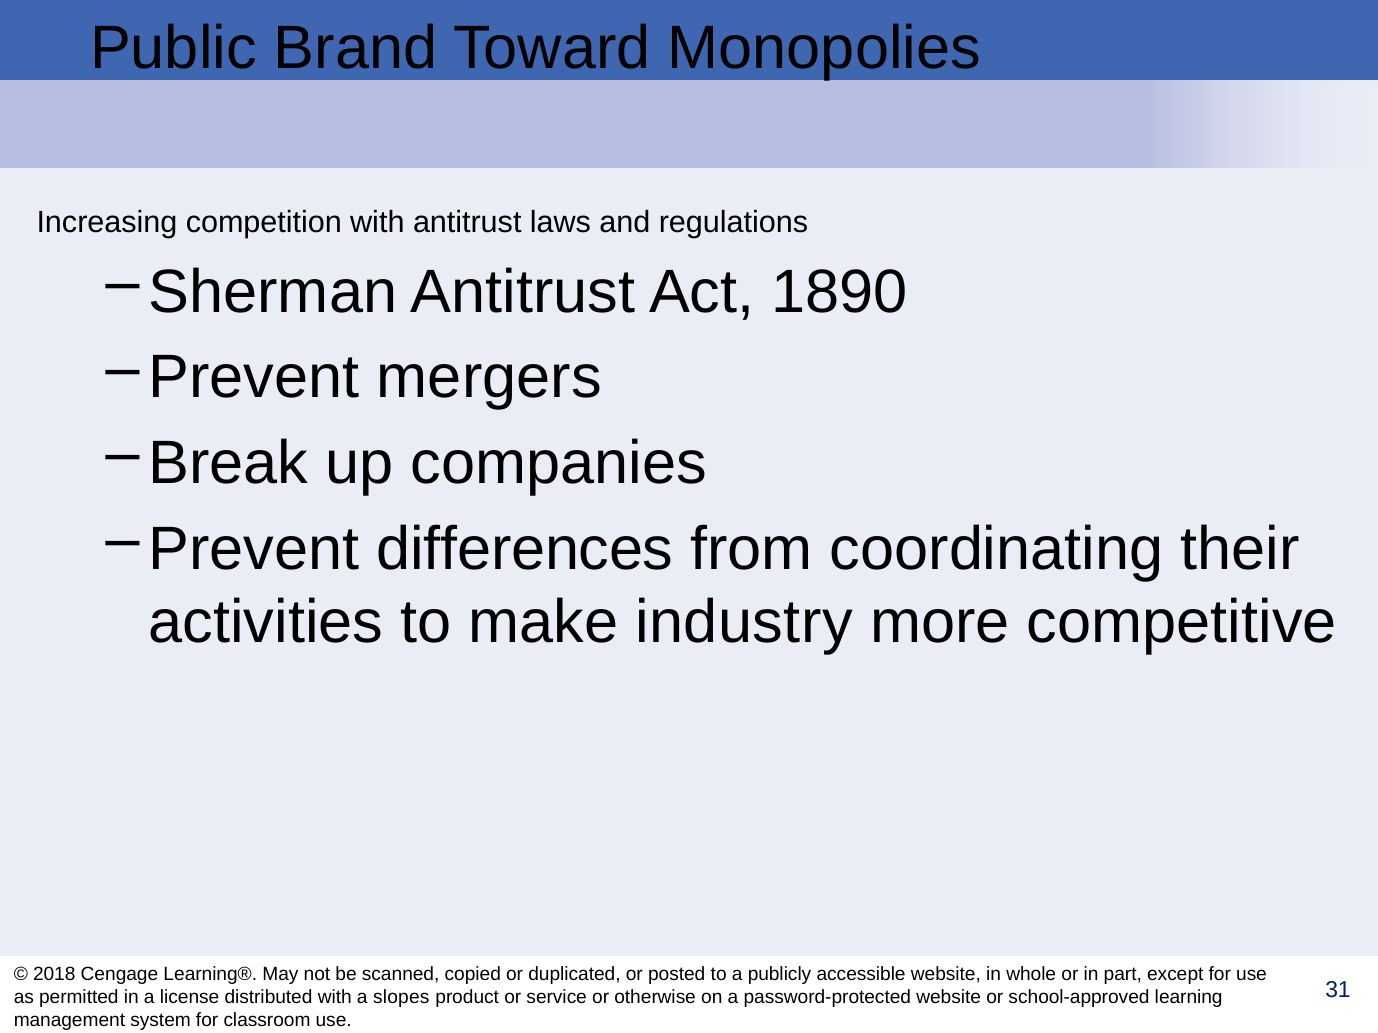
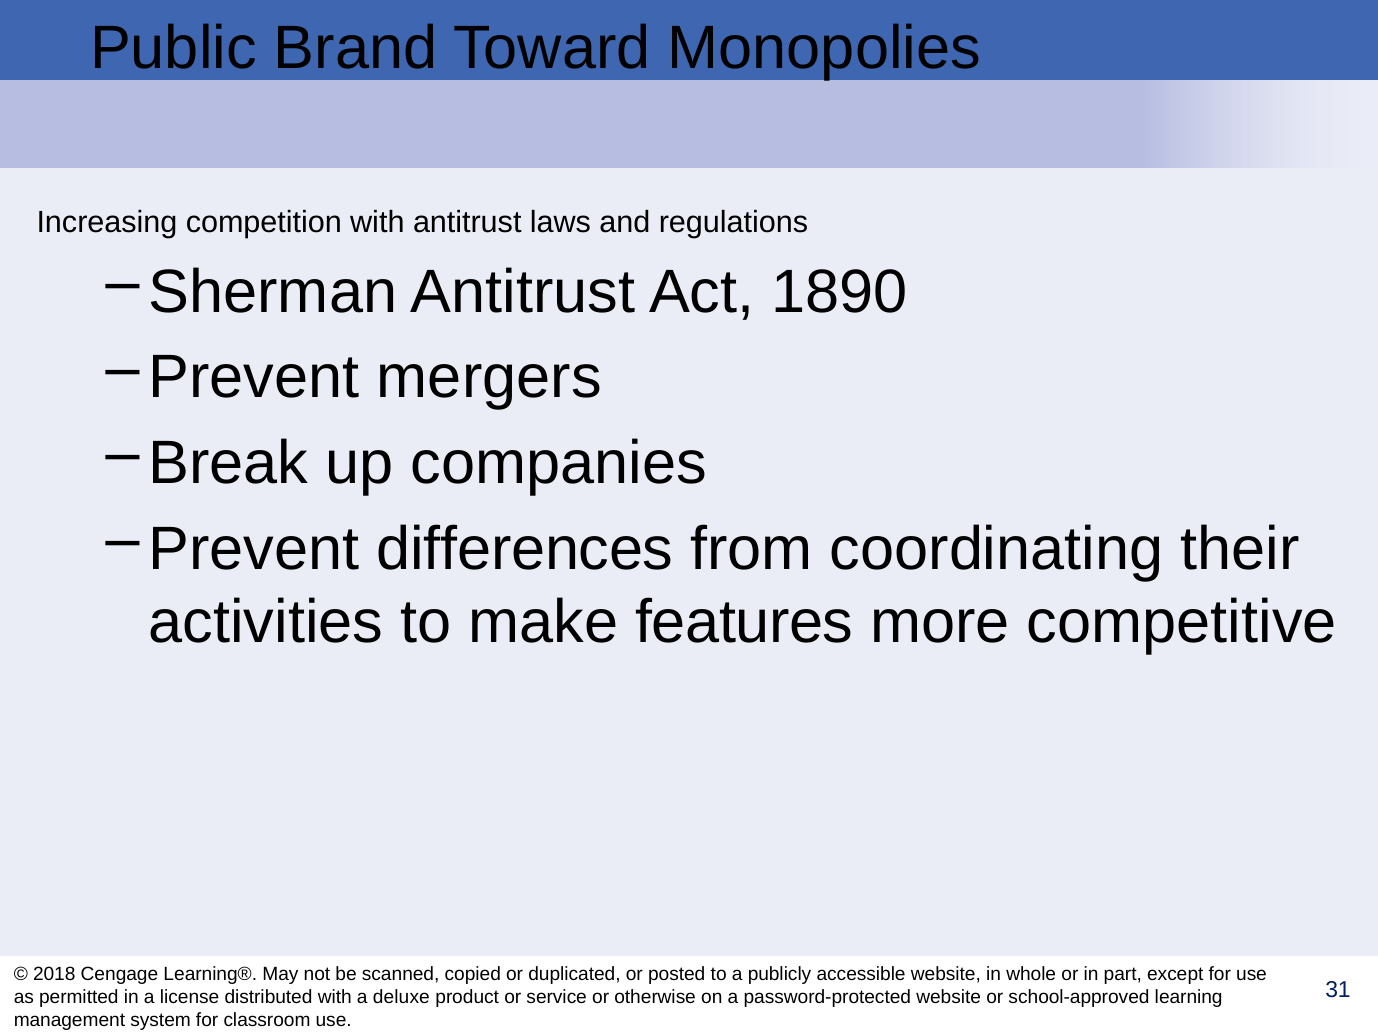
industry: industry -> features (744, 623)
slopes: slopes -> deluxe (401, 997)
